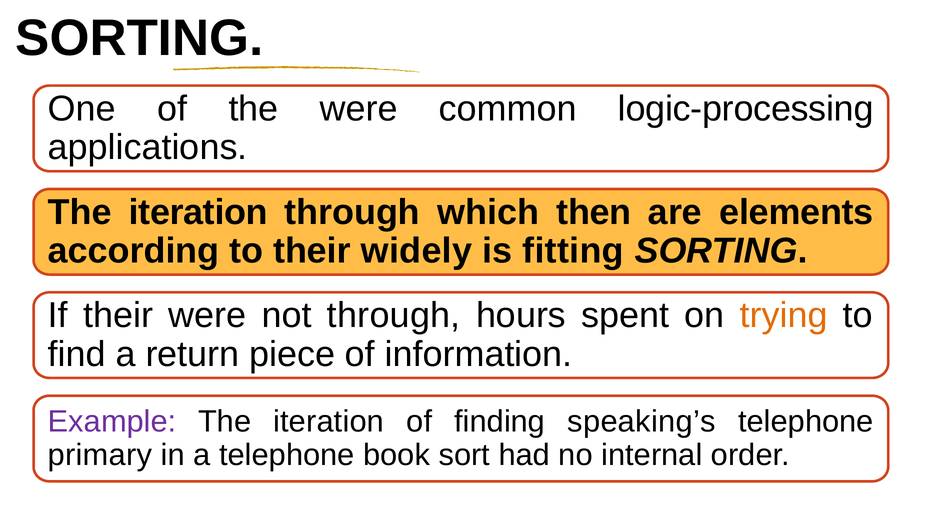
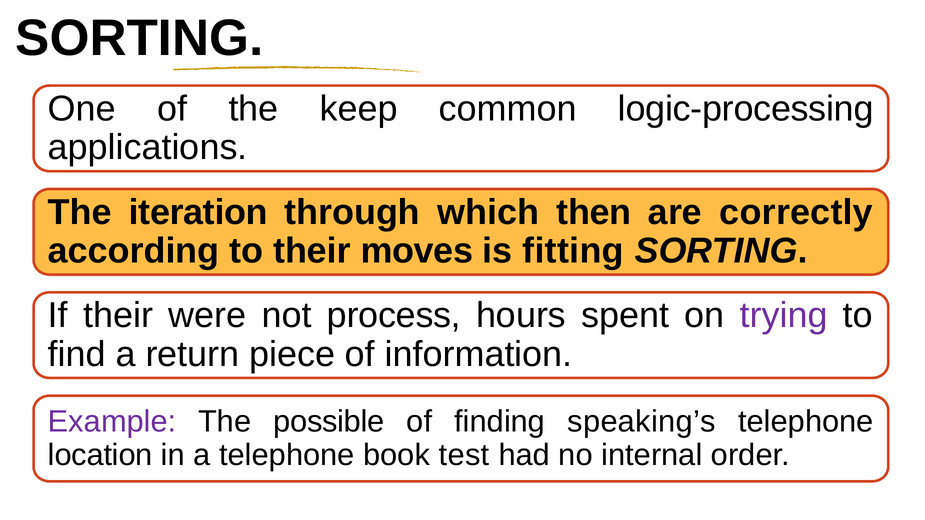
the were: were -> keep (359, 109)
elements: elements -> correctly (796, 212)
widely: widely -> moves (417, 251)
not through: through -> process (394, 316)
trying colour: orange -> purple (784, 316)
iteration: iteration -> possible (329, 422)
primary: primary -> location (100, 455)
sort: sort -> test (464, 455)
